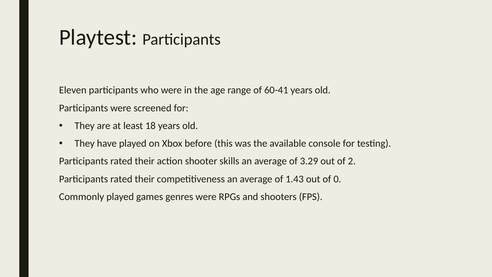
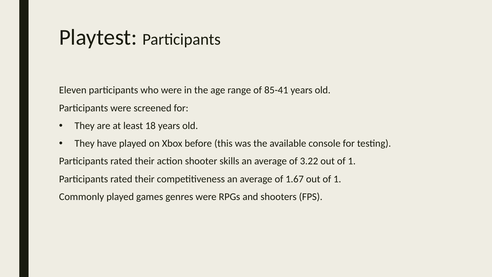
60-41: 60-41 -> 85-41 (276, 90)
3.29: 3.29 -> 3.22 (309, 161)
2: 2 -> 1 (352, 161)
1.43: 1.43 -> 1.67 (295, 179)
0: 0 -> 1 (337, 179)
